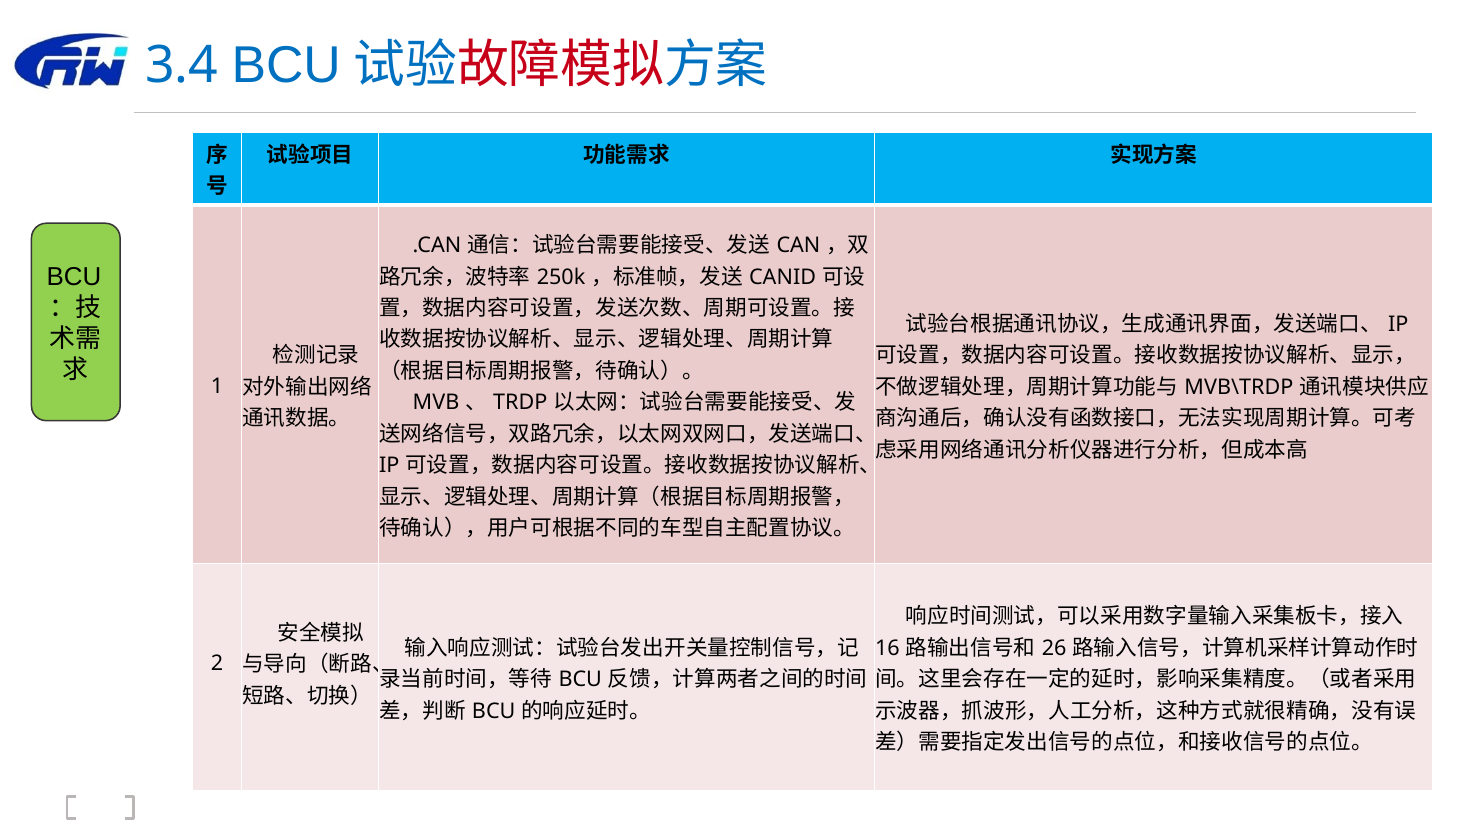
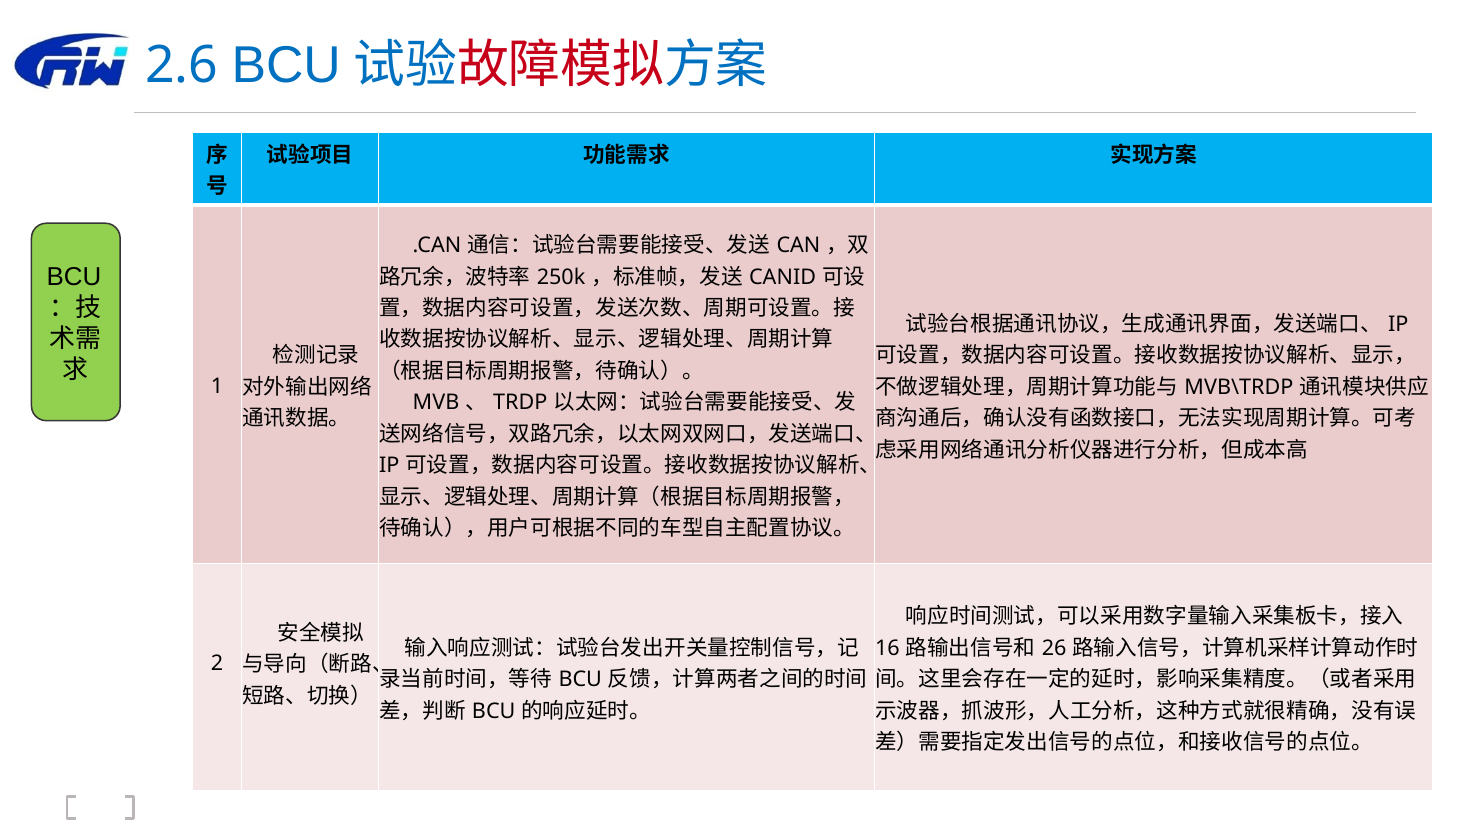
3.4: 3.4 -> 2.6 (182, 65)
